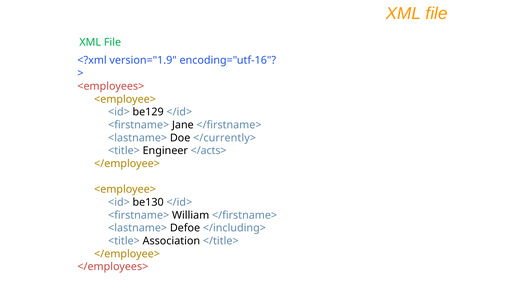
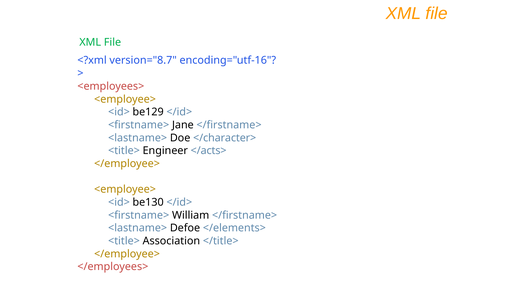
version="1.9: version="1.9 -> version="8.7 (143, 61)
</currently>: </currently> -> </character> (225, 138)
</including>: </including> -> </elements> (234, 228)
